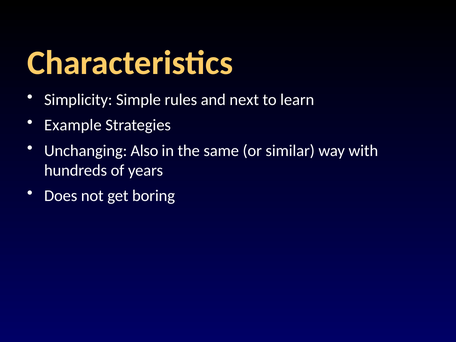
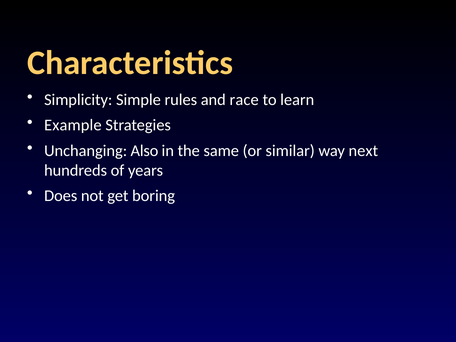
next: next -> race (244, 100)
with: with -> next (363, 151)
